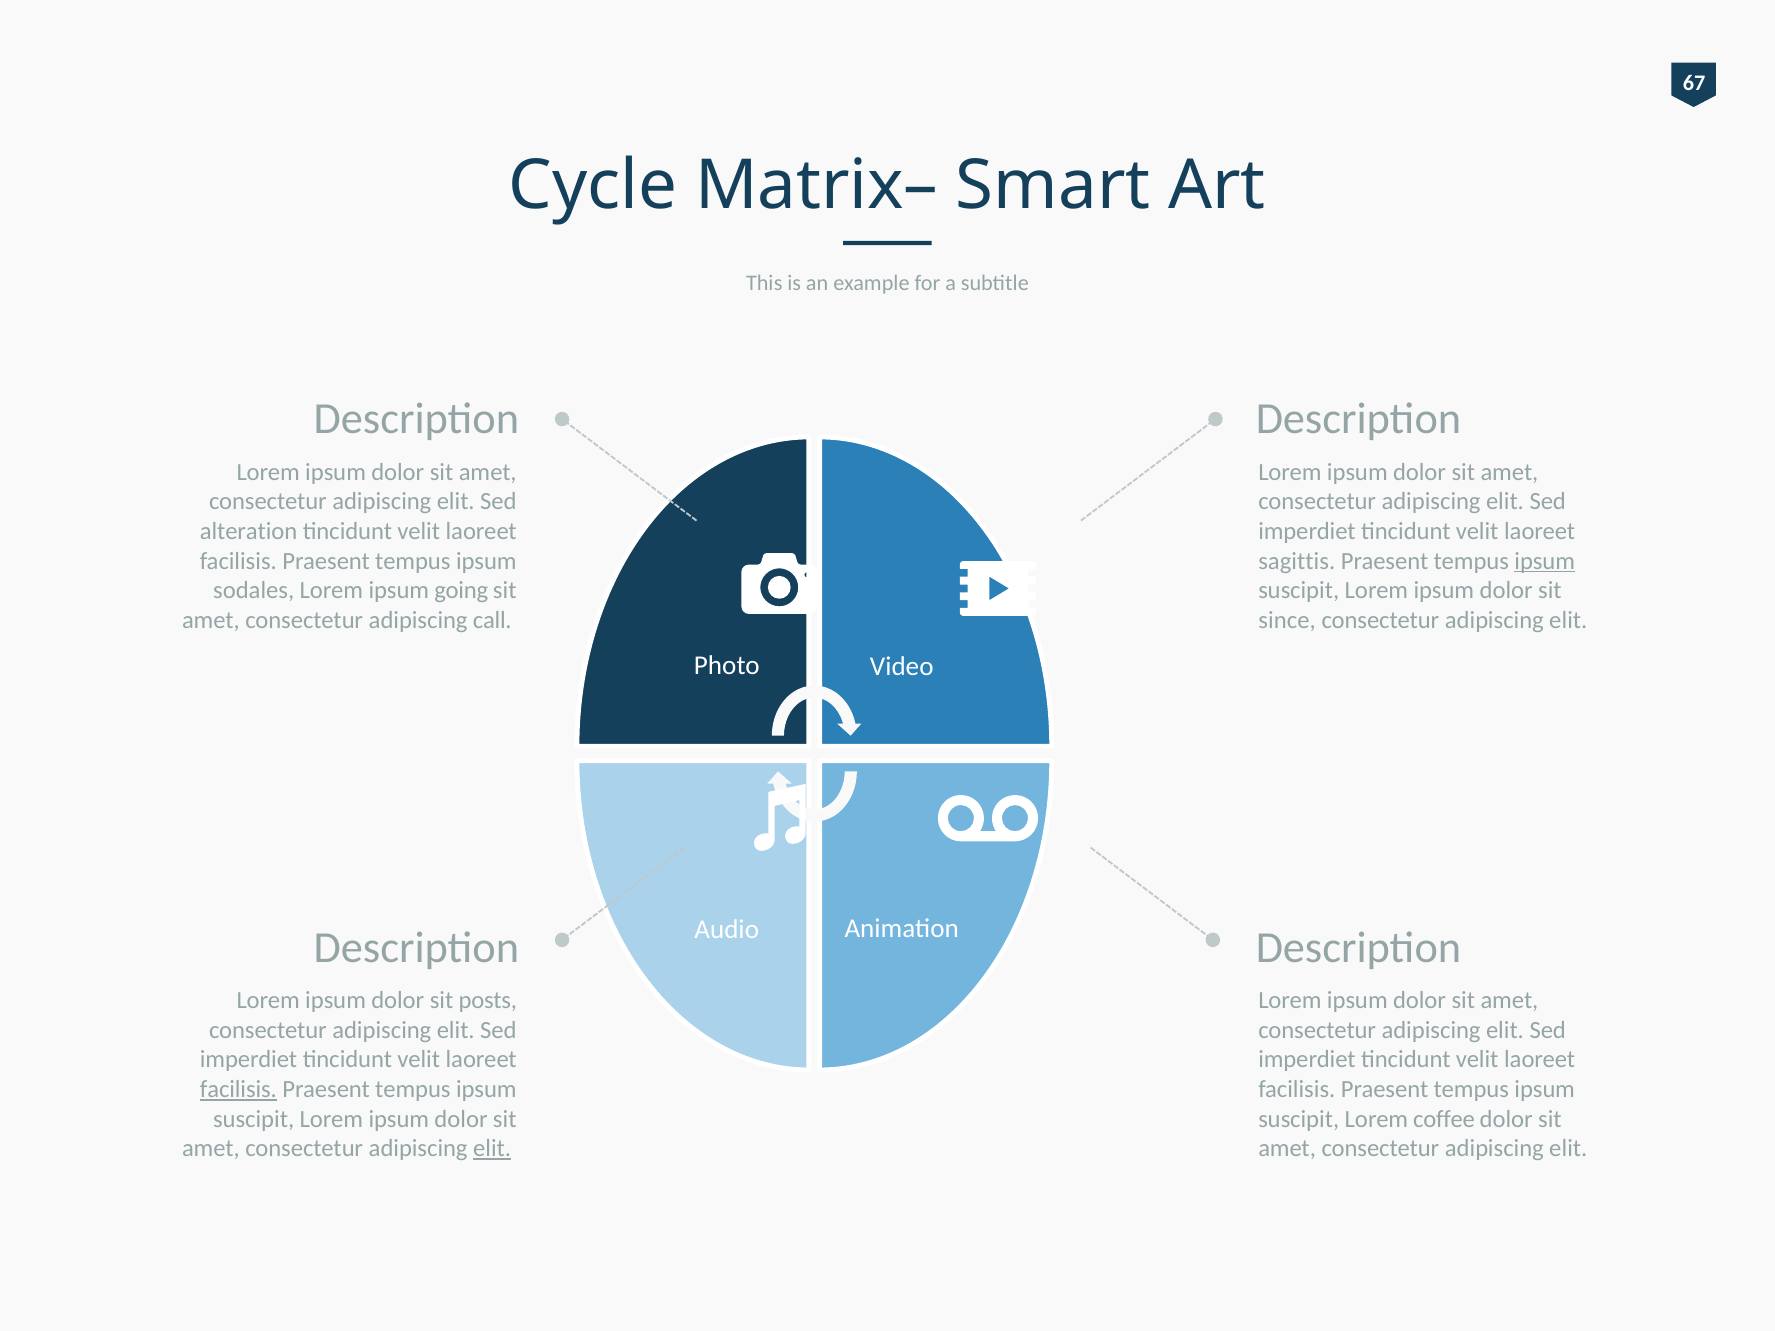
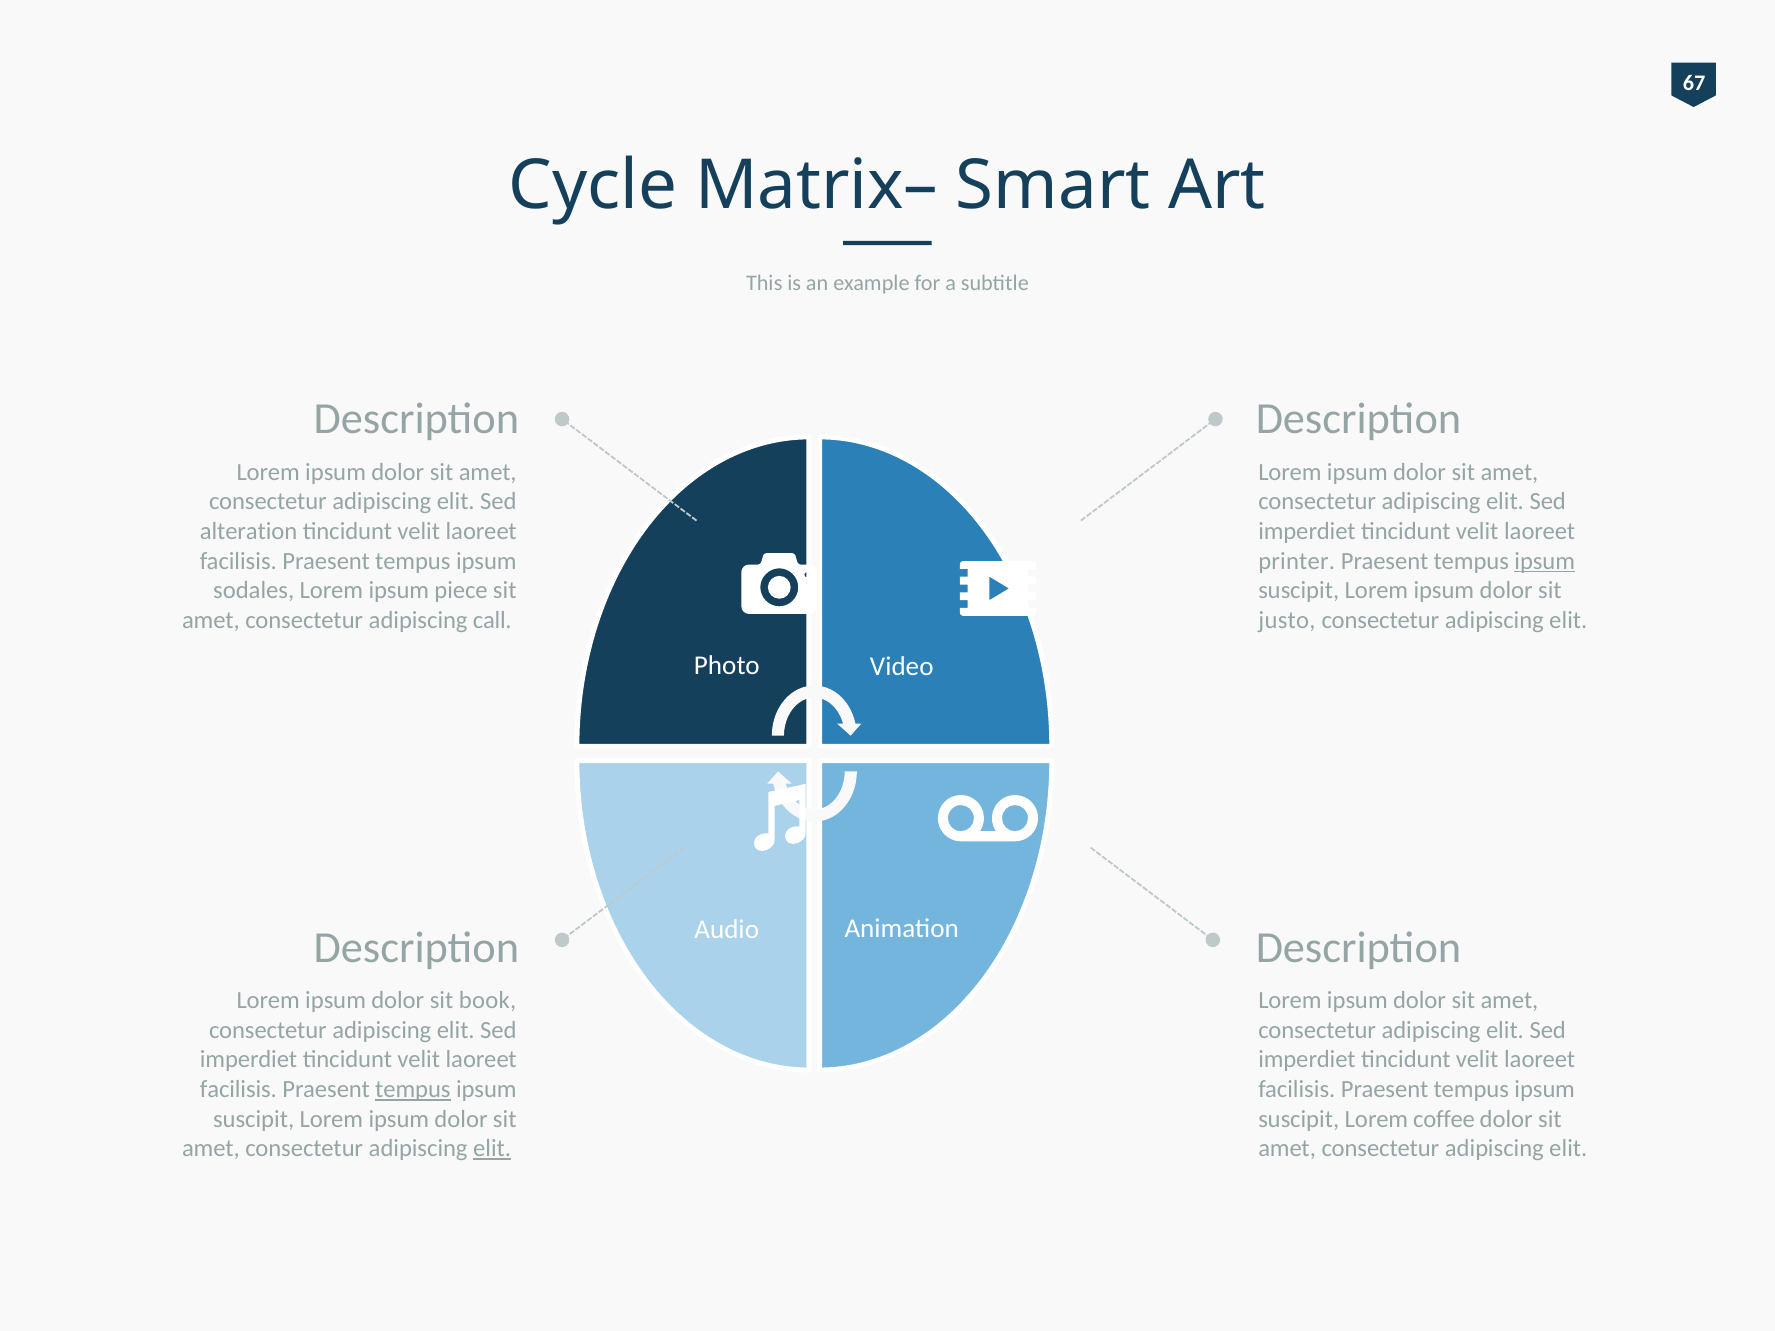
sagittis: sagittis -> printer (1297, 561)
going: going -> piece (461, 591)
since: since -> justo (1287, 620)
posts: posts -> book (488, 1001)
facilisis underline: present -> none (238, 1090)
tempus underline: none -> present (413, 1090)
